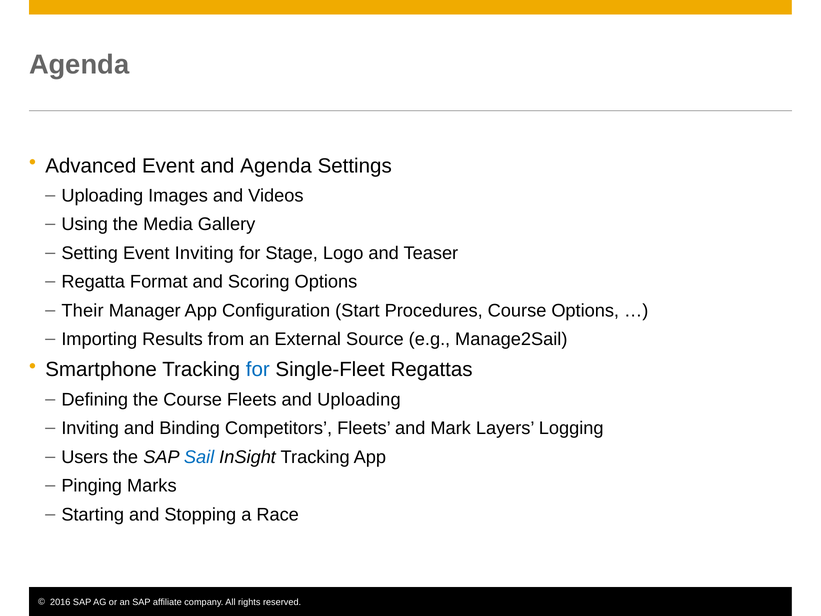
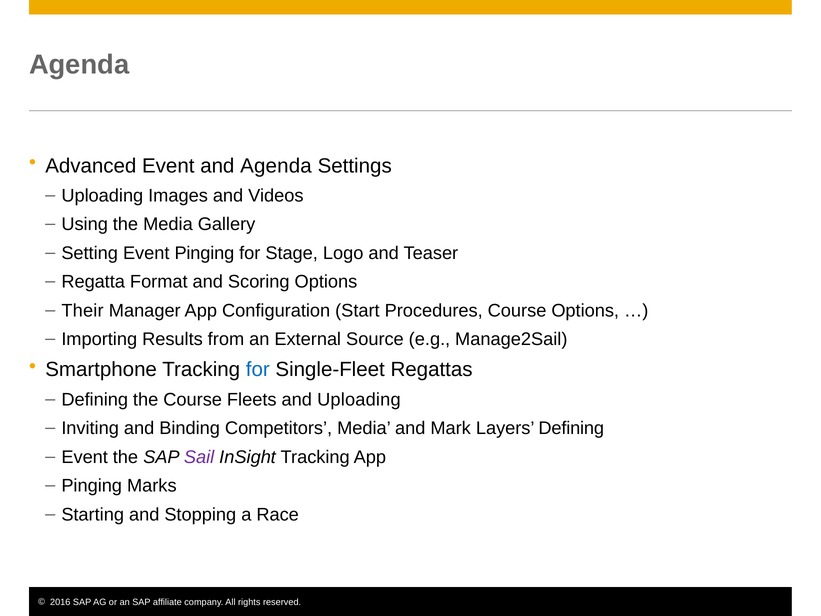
Event Inviting: Inviting -> Pinging (204, 253)
Competitors Fleets: Fleets -> Media (364, 428)
Layers Logging: Logging -> Defining (571, 428)
Users: Users -> Event (85, 457)
Sail colour: blue -> purple (199, 457)
